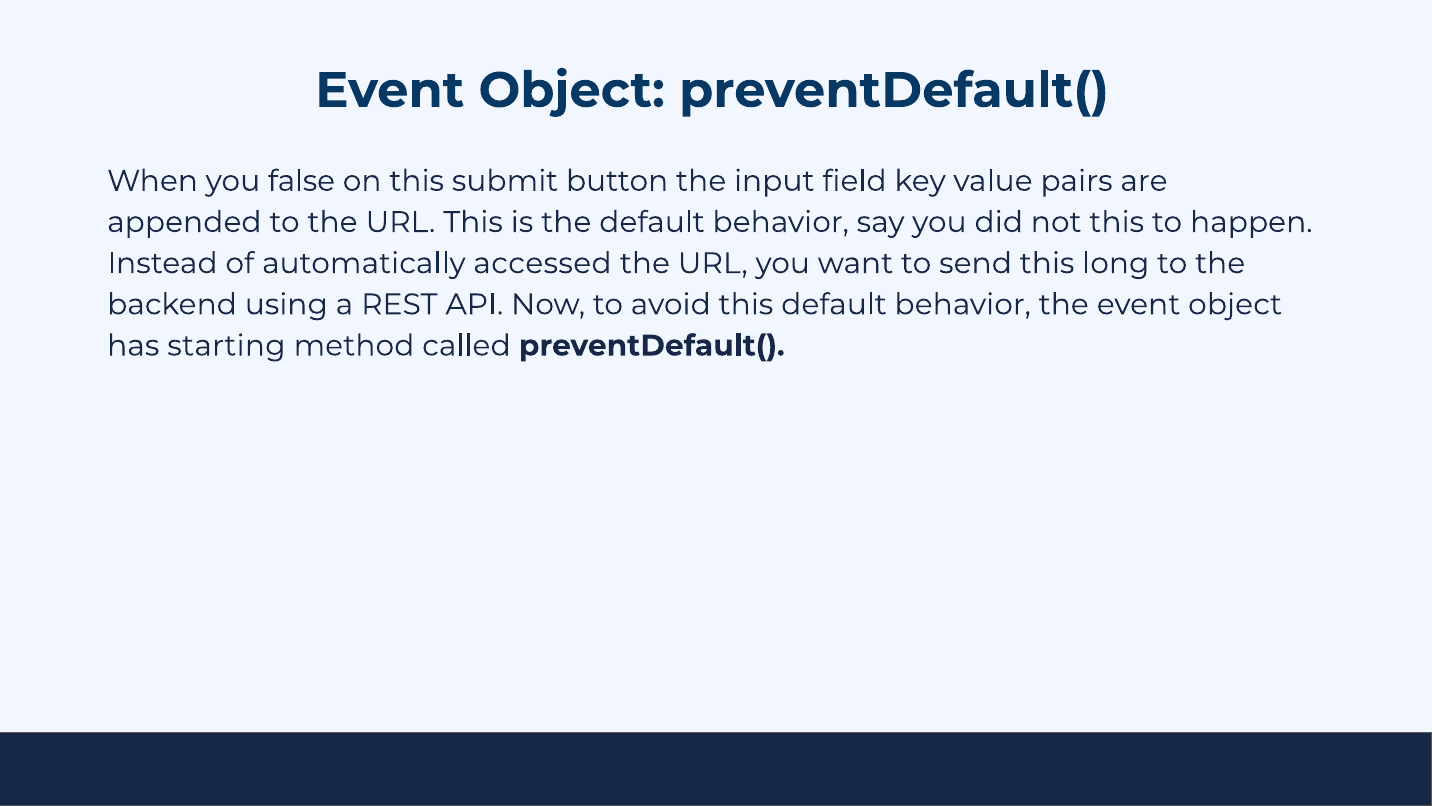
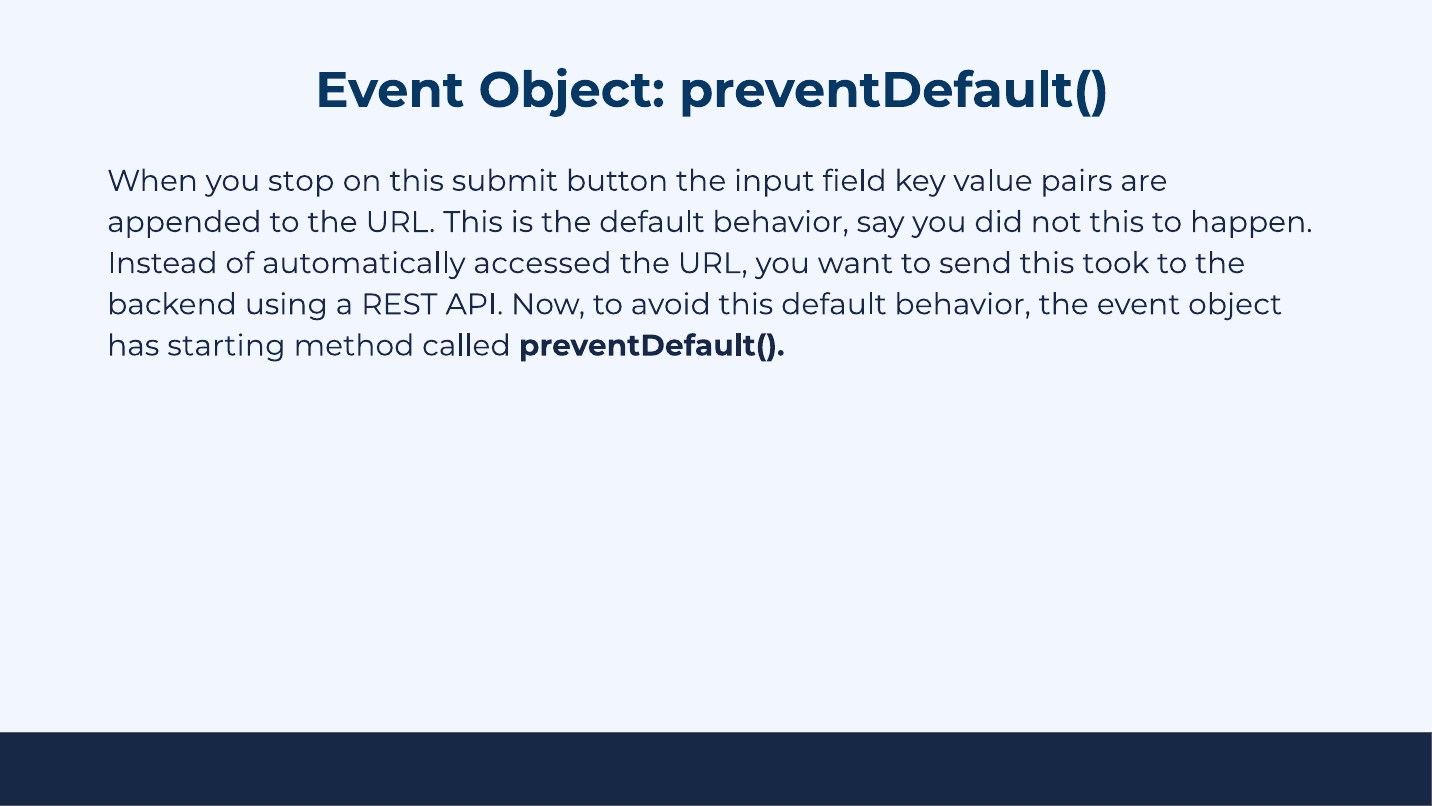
false: false -> stop (301, 181)
long: long -> took (1116, 263)
